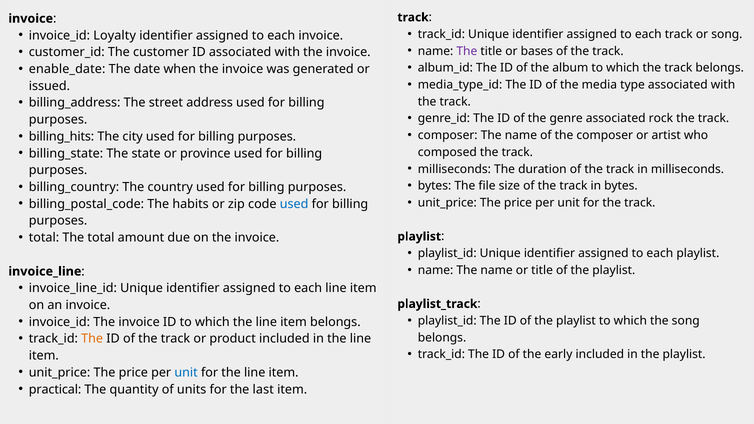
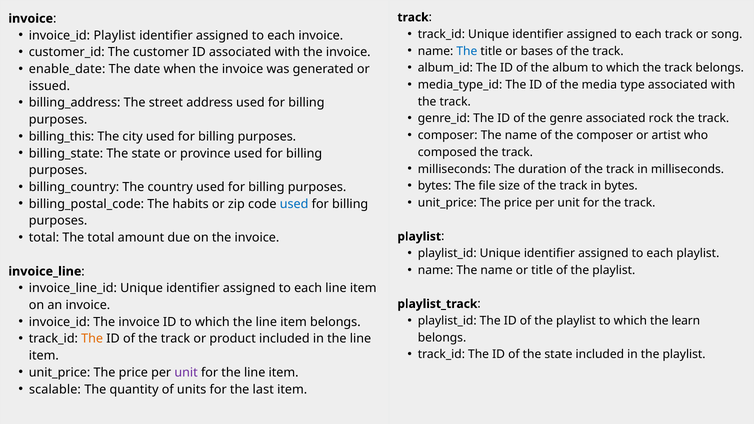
invoice_id Loyalty: Loyalty -> Playlist (115, 35)
The colour: purple -> blue (467, 51)
billing_hits: billing_hits -> billing_this (62, 137)
the song: song -> learn (686, 321)
of the early: early -> state (558, 355)
unit colour: blue -> purple (186, 373)
practical: practical -> scalable (55, 390)
